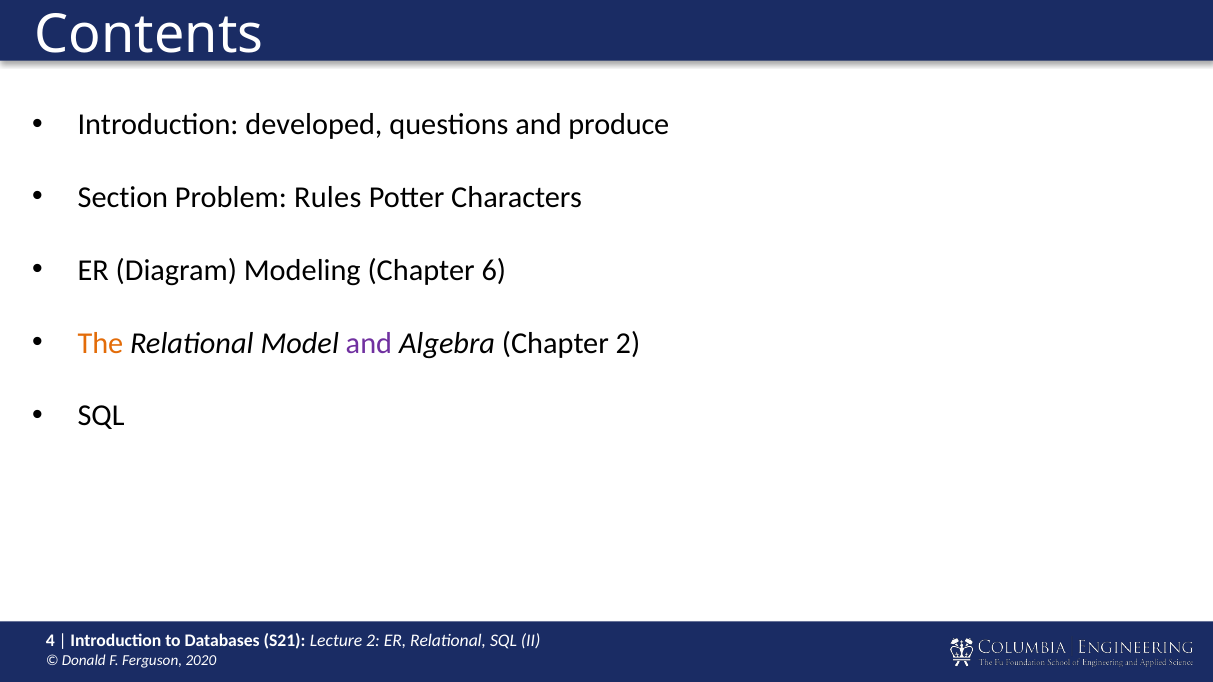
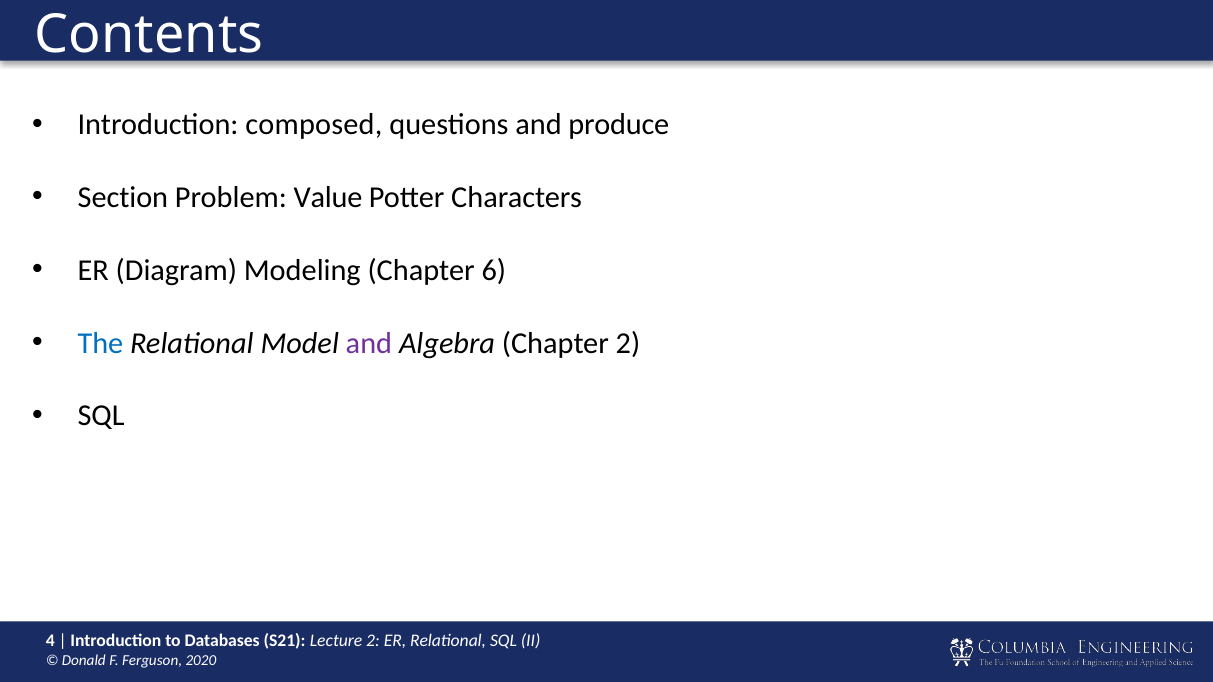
developed: developed -> composed (314, 125)
Rules: Rules -> Value (328, 198)
The colour: orange -> blue (100, 343)
